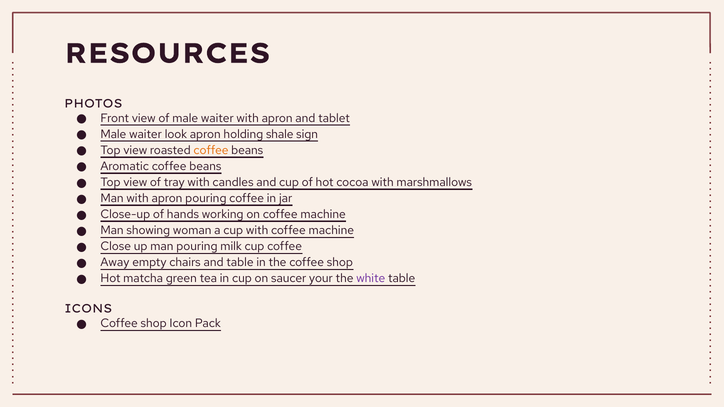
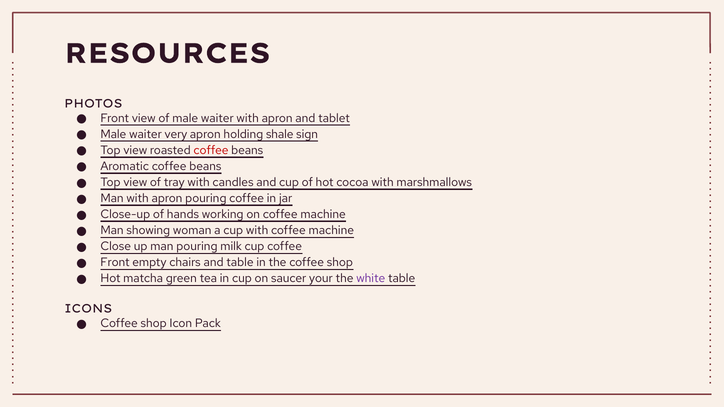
look: look -> very (176, 134)
coffee colour: orange -> red (211, 150)
Away: Away -> Front (115, 263)
